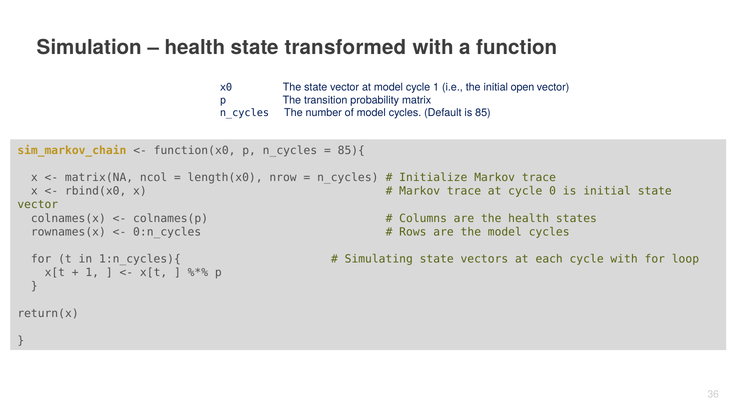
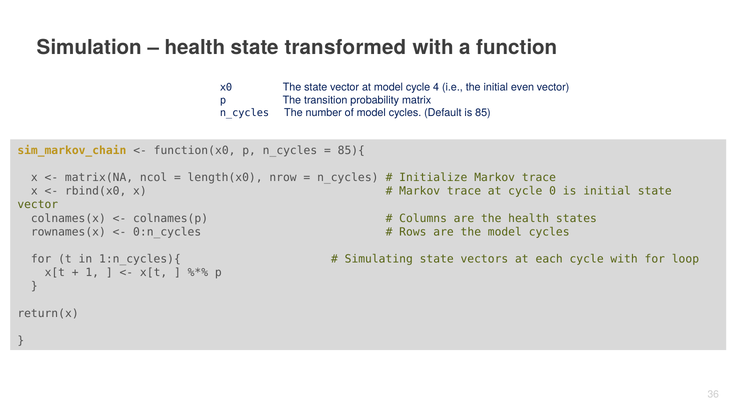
cycle 1: 1 -> 4 (436, 87)
open: open -> even (522, 87)
